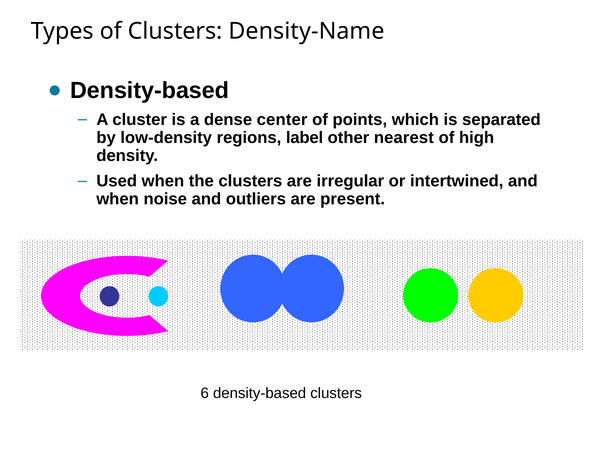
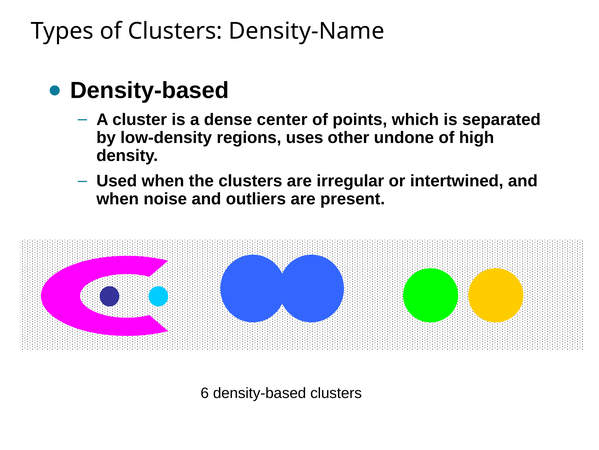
label: label -> uses (305, 137)
nearest: nearest -> undone (404, 137)
